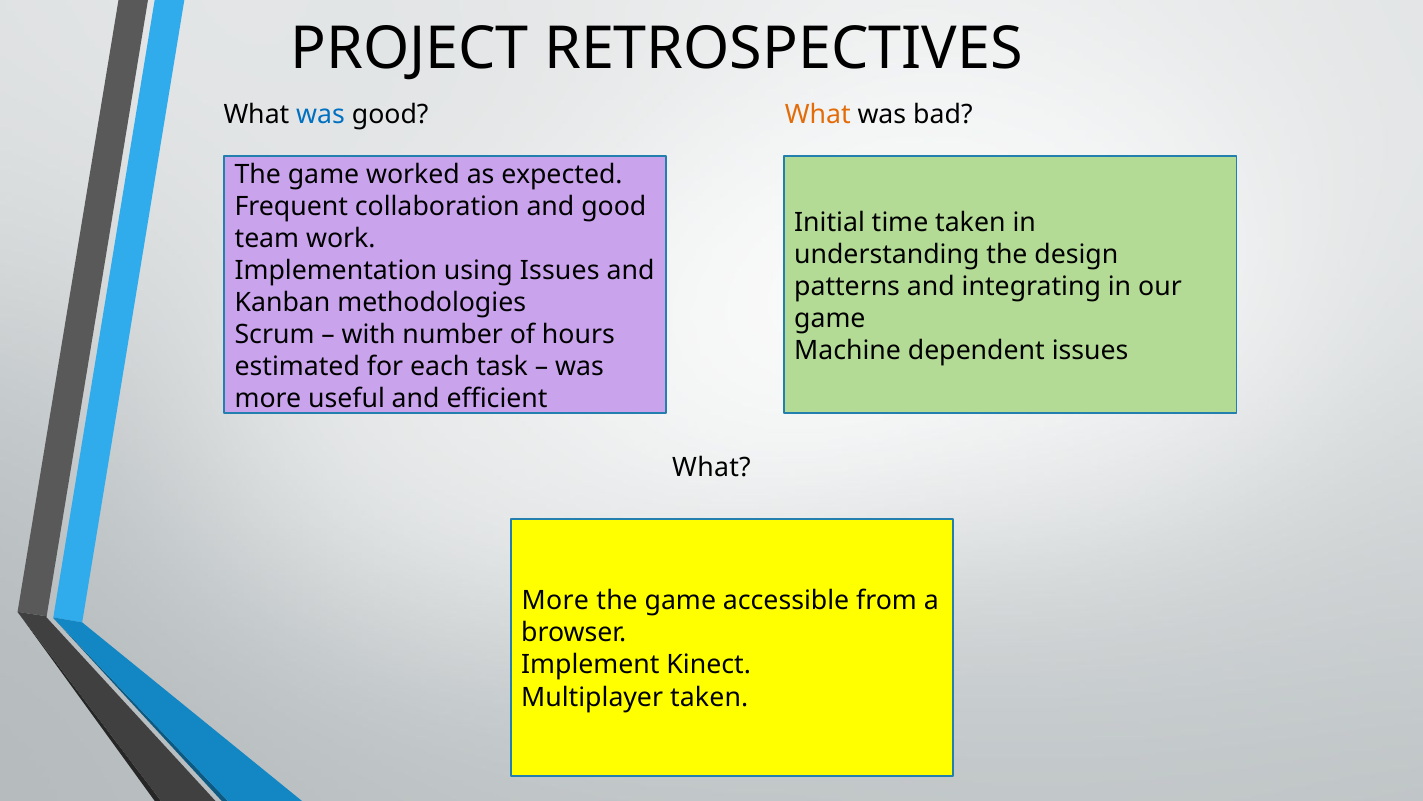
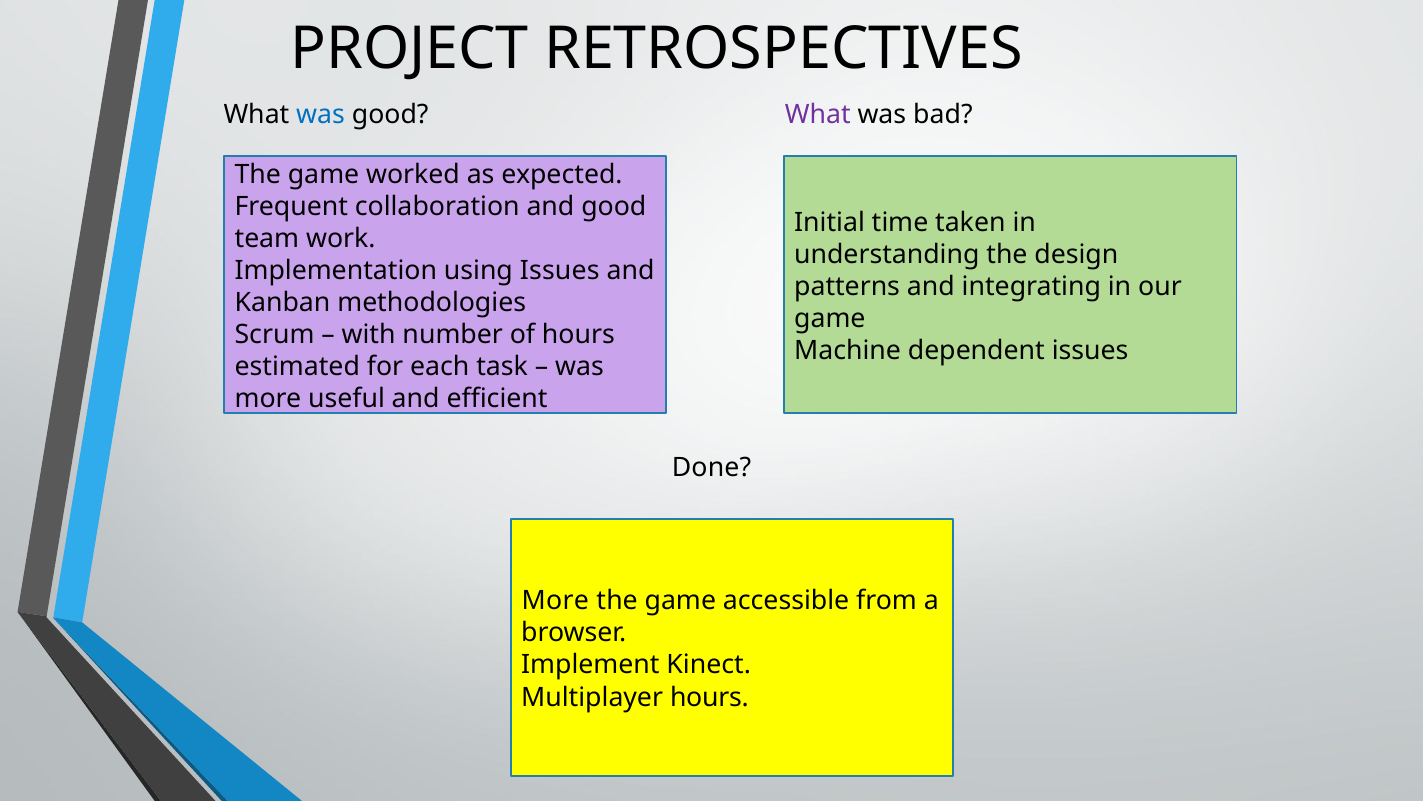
What colour: orange -> purple (818, 114)
What: What -> Done (712, 467)
Multiplayer taken: taken -> hours (709, 697)
